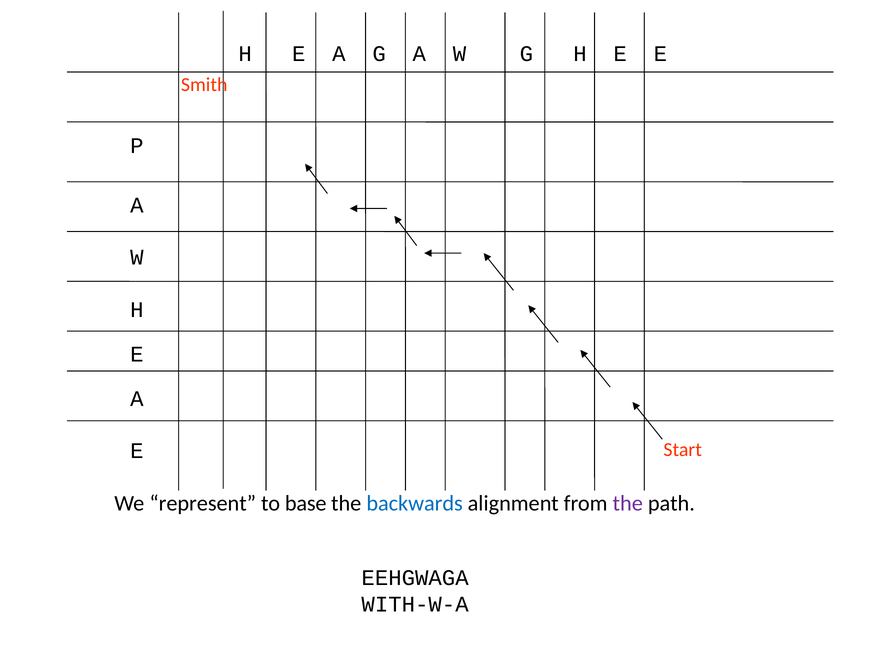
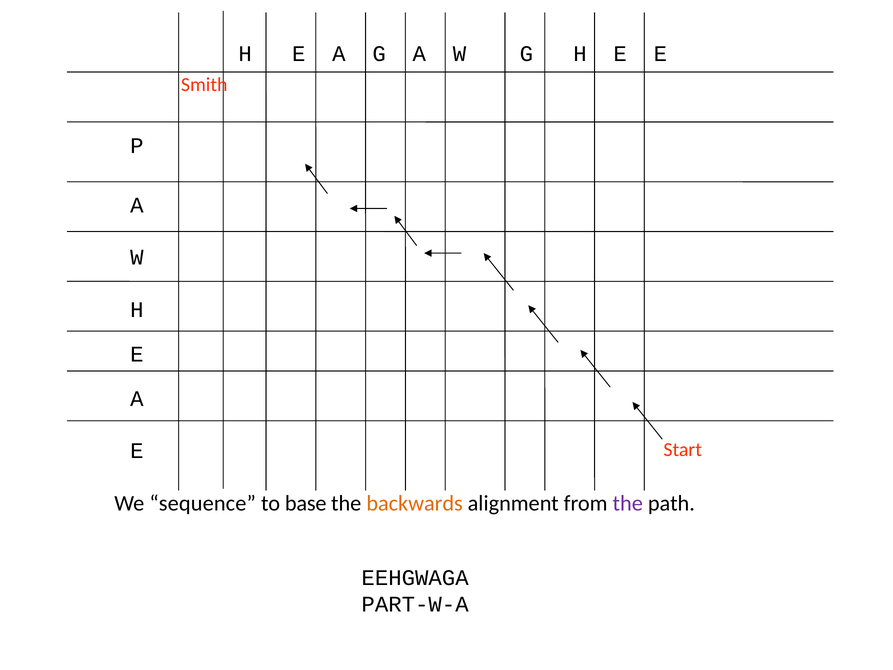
represent: represent -> sequence (203, 503)
backwards colour: blue -> orange (415, 503)
WITH-W-A: WITH-W-A -> PART-W-A (415, 604)
